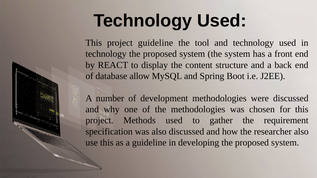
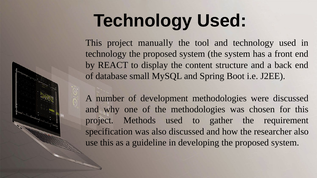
project guideline: guideline -> manually (156, 43)
allow: allow -> small (140, 76)
